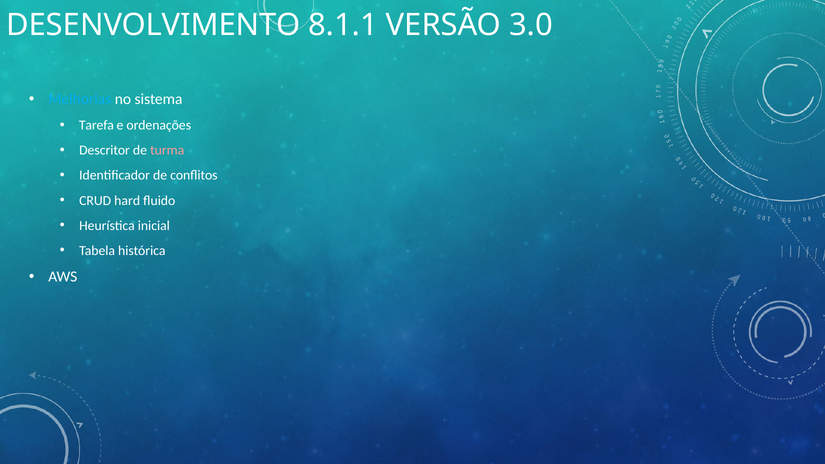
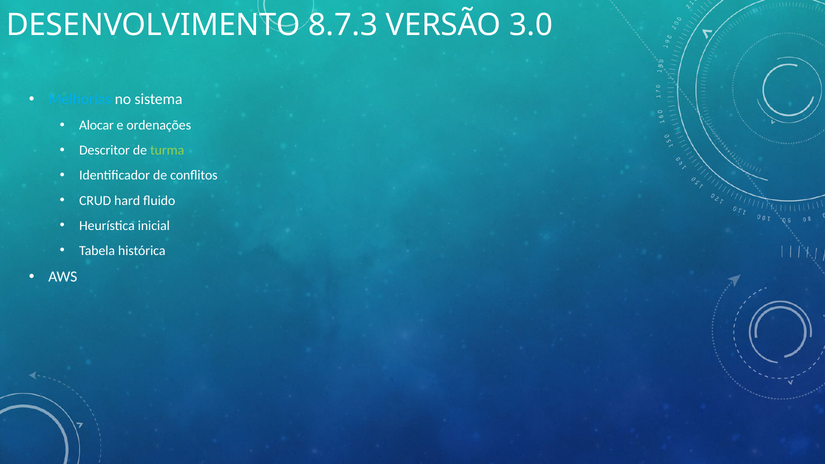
8.1.1: 8.1.1 -> 8.7.3 (343, 25)
Tarefa: Tarefa -> Alocar (96, 125)
turma colour: pink -> light green (167, 150)
